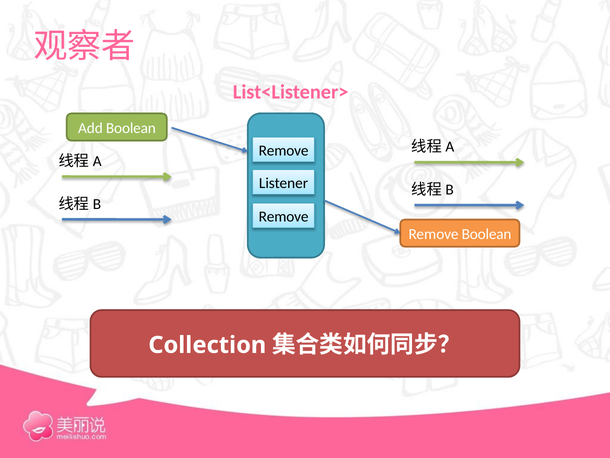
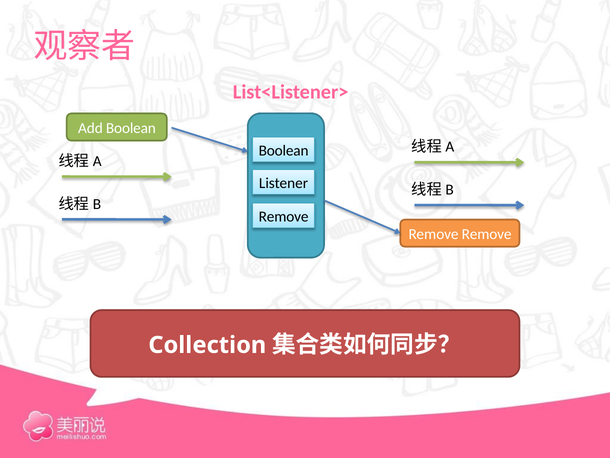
Remove: Remove -> Boolean (284, 150)
Remove Boolean: Boolean -> Remove (487, 234)
